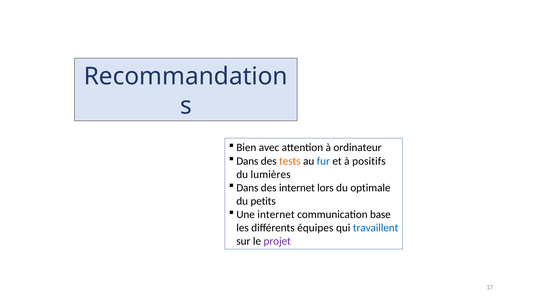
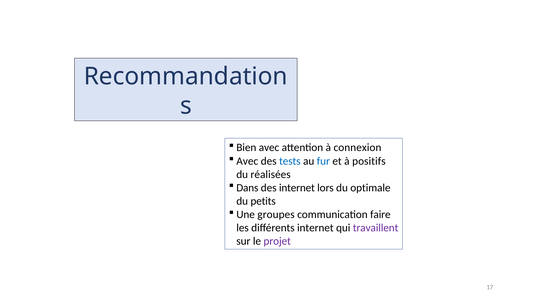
ordinateur: ordinateur -> connexion (357, 147)
Dans: Dans -> Avec (247, 161)
tests colour: orange -> blue (290, 161)
lumières: lumières -> réalisées (271, 174)
Une internet: internet -> groupes (276, 214)
base: base -> faire (380, 214)
différents équipes: équipes -> internet (315, 227)
travaillent colour: blue -> purple (376, 227)
